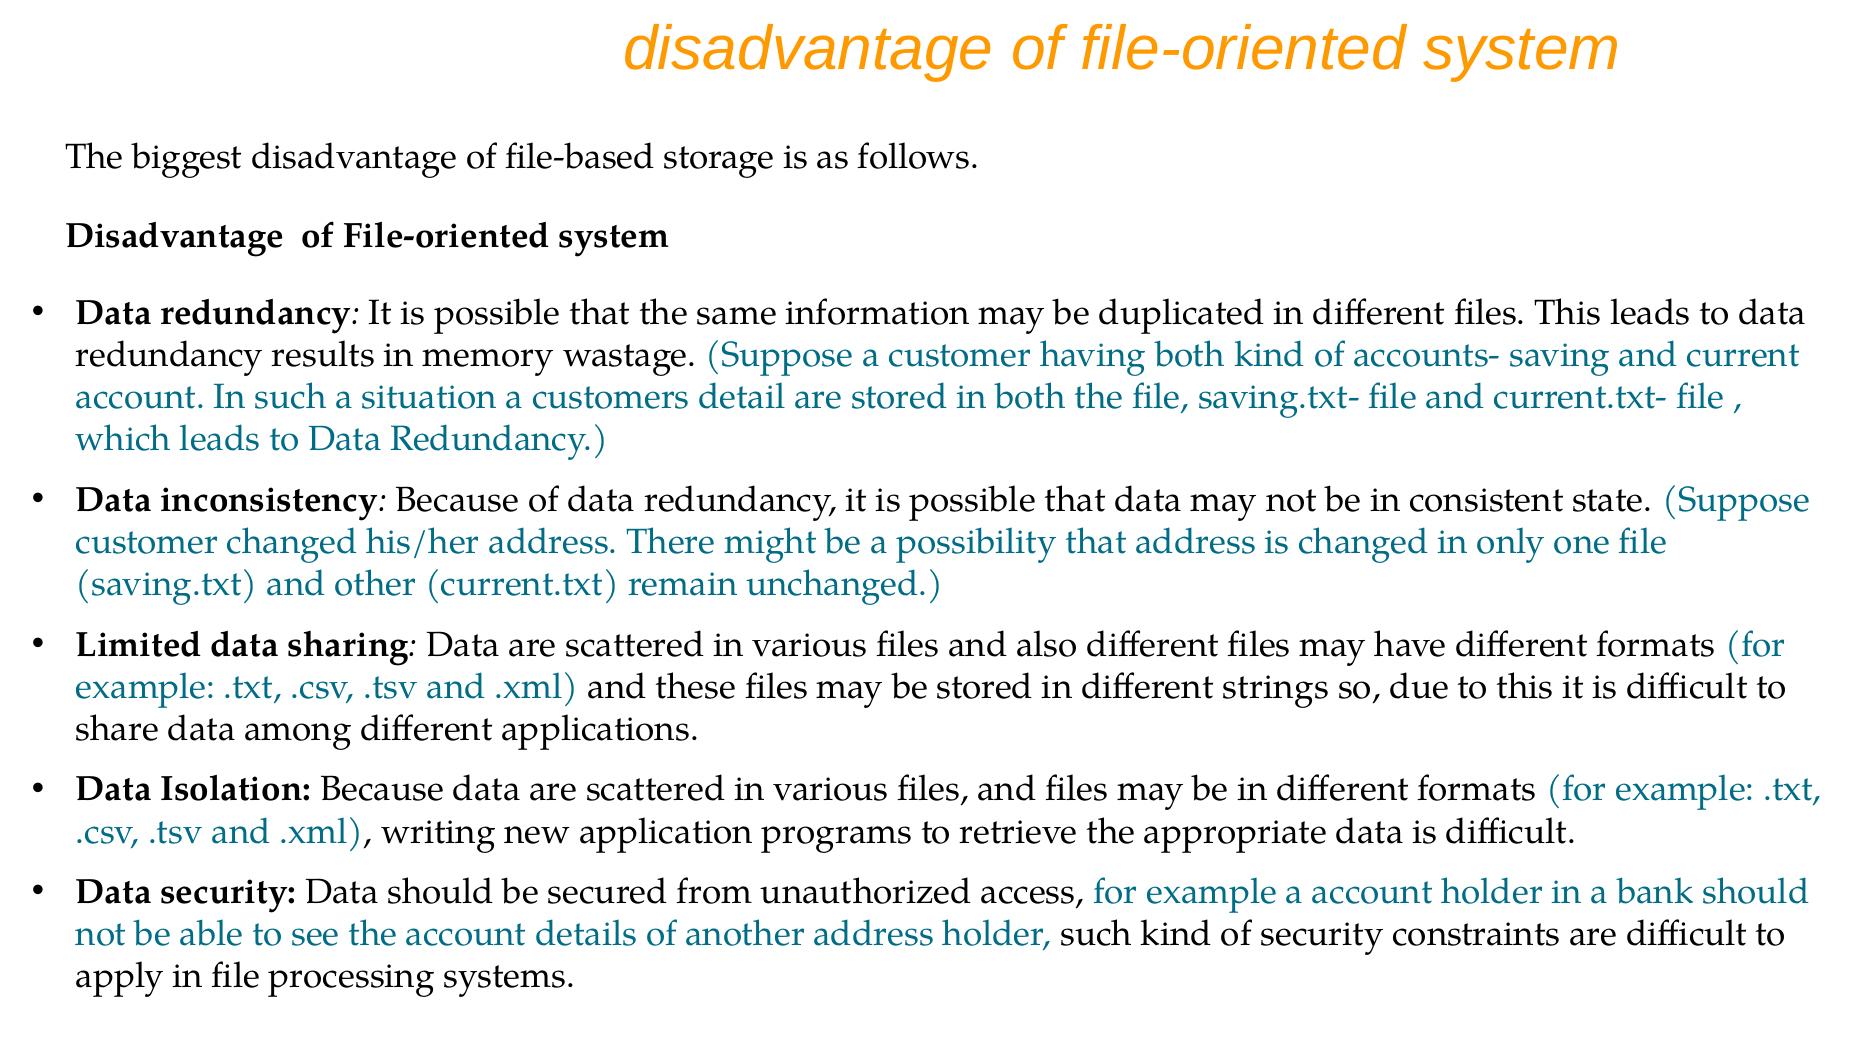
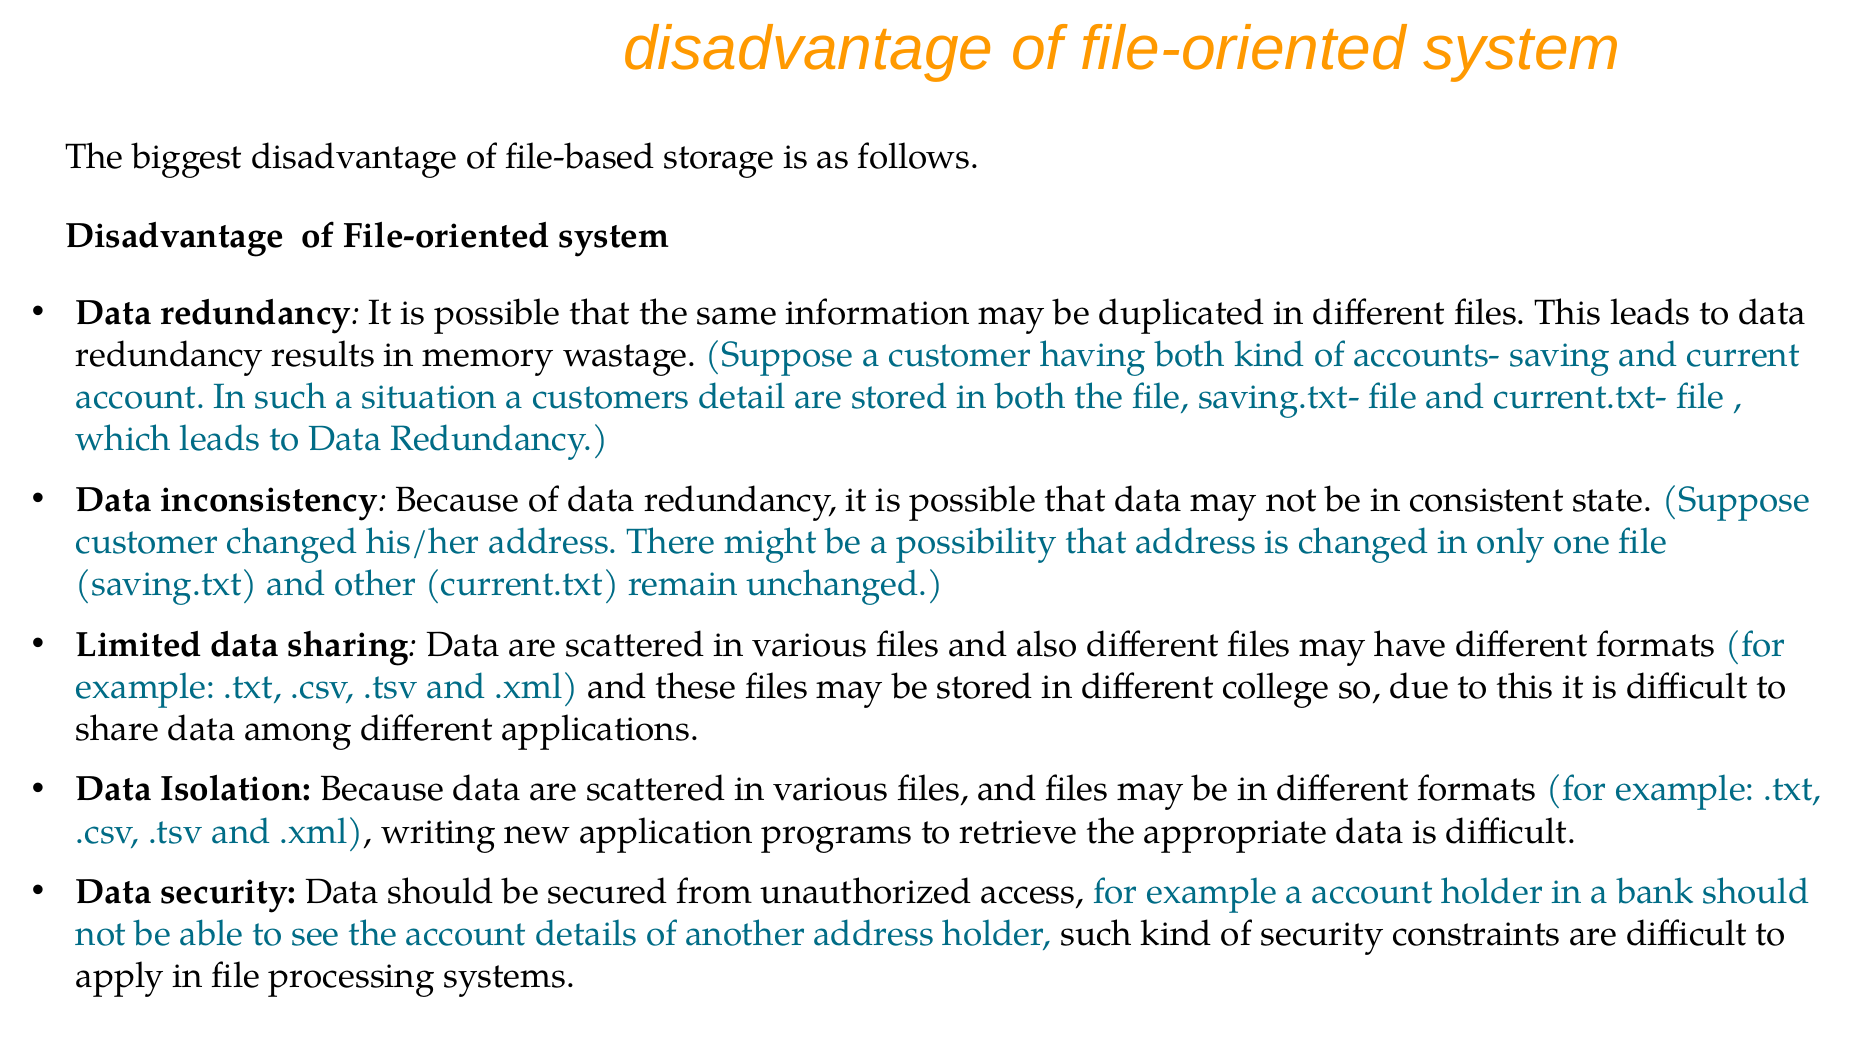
strings: strings -> college (1276, 687)
